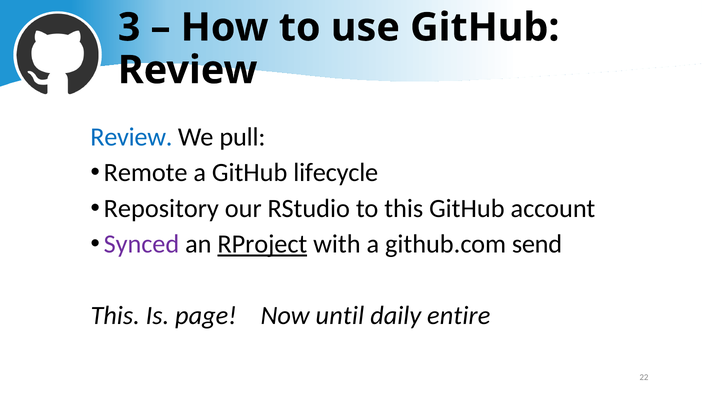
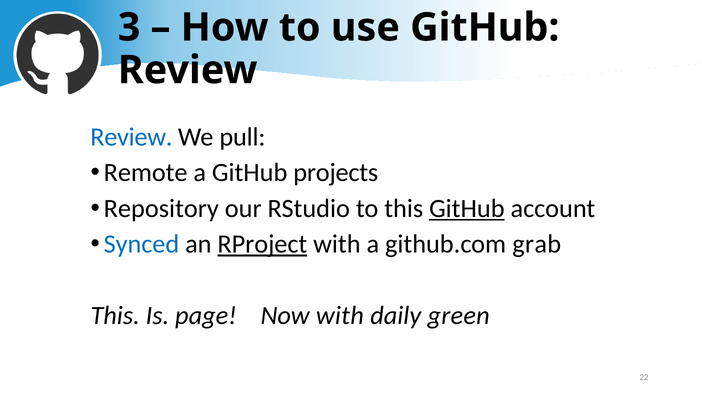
lifecycle: lifecycle -> projects (336, 173)
GitHub underline: none -> present (467, 208)
Synced colour: purple -> blue (141, 244)
send: send -> grab (537, 244)
Now until: until -> with (340, 316)
entire: entire -> green (459, 316)
